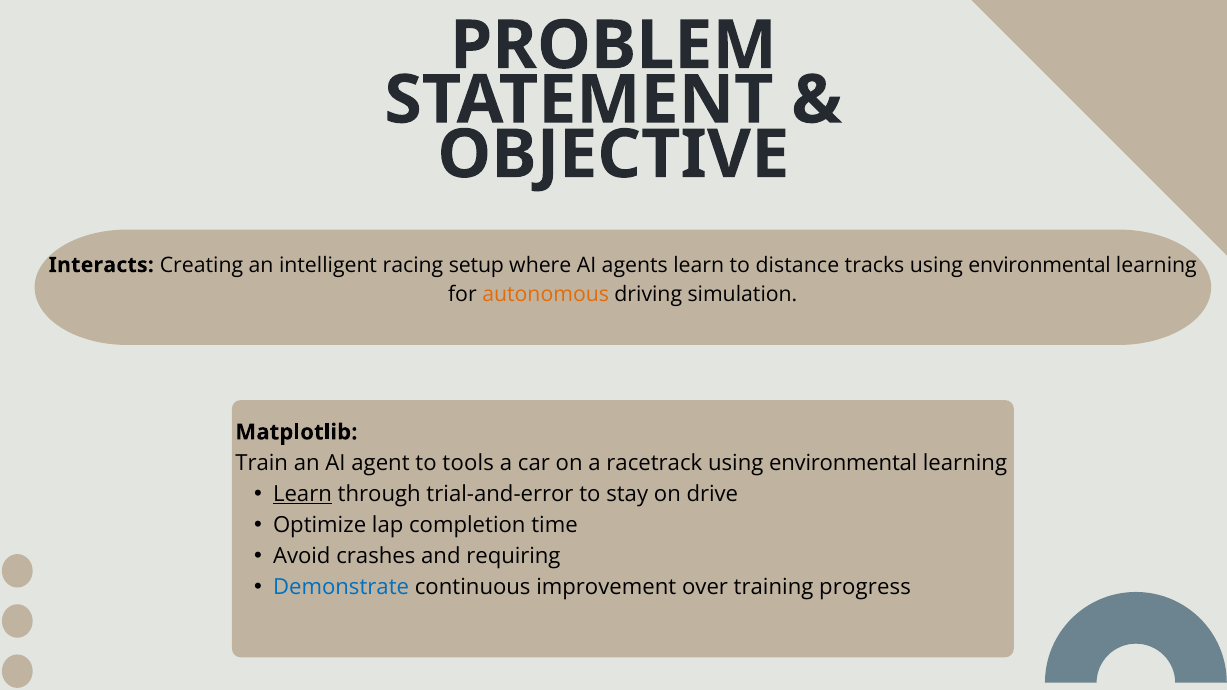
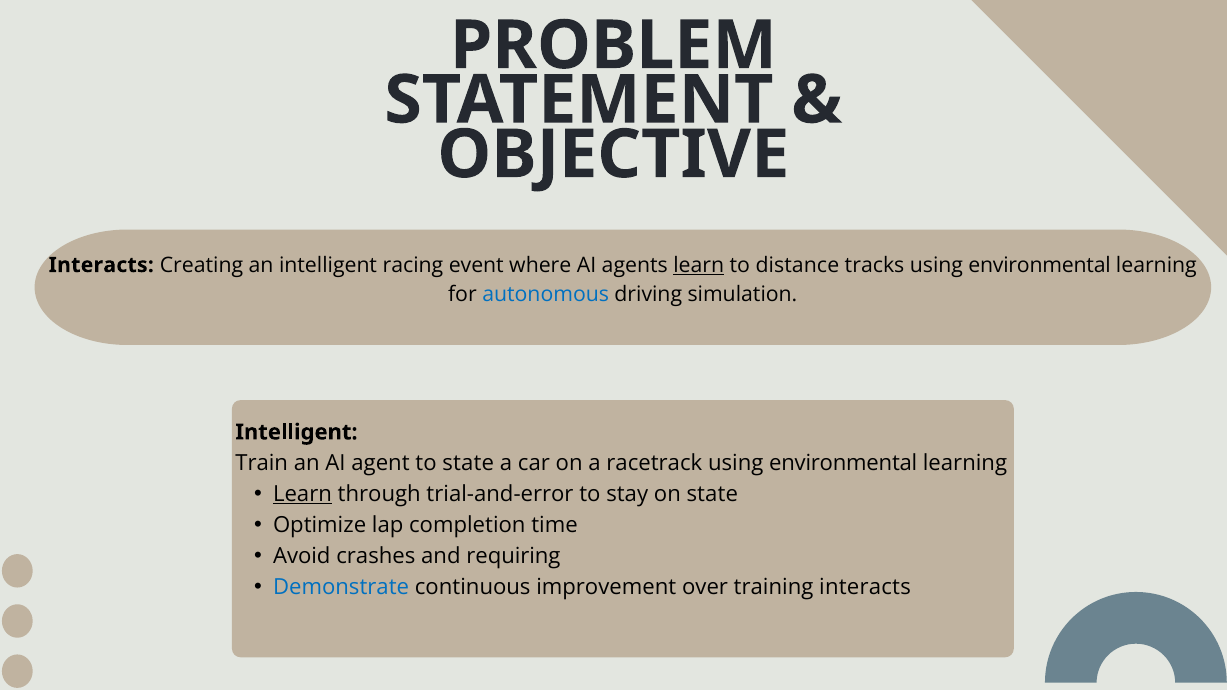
setup: setup -> event (476, 265)
learn underline: none -> present (699, 265)
autonomous colour: orange -> blue (546, 295)
Matplotlib: Matplotlib -> Intelligent (296, 432)
to tools: tools -> state (468, 463)
on drive: drive -> state (712, 494)
training progress: progress -> interacts (865, 587)
